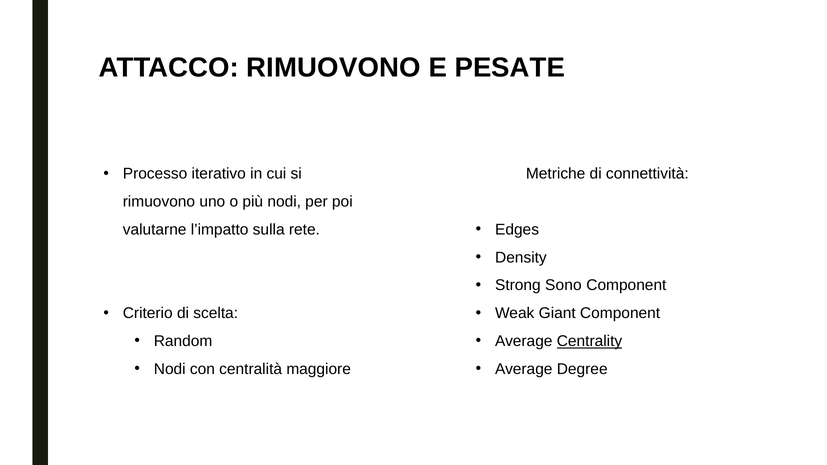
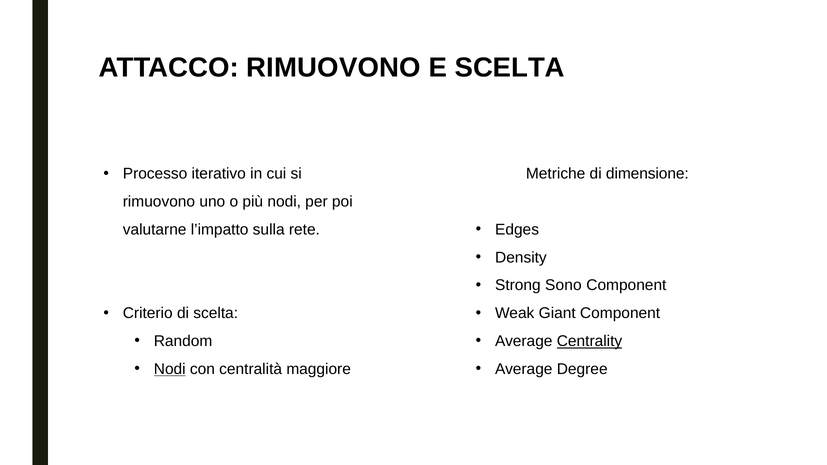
E PESATE: PESATE -> SCELTA (510, 68)
connettività: connettività -> dimensione (647, 174)
Nodi underline: none -> present (170, 369)
